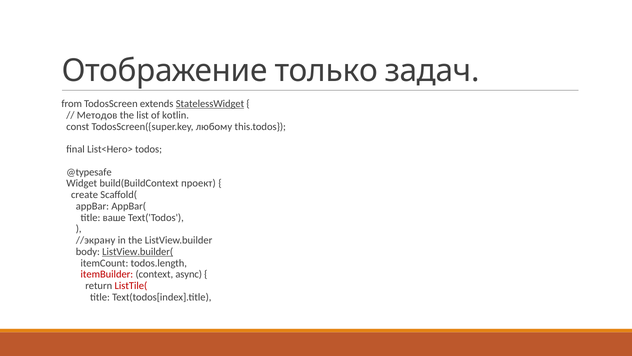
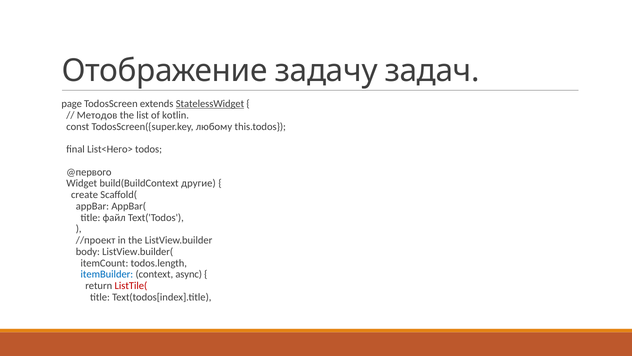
только: только -> задачу (326, 71)
from: from -> page (72, 104)
@typesafe: @typesafe -> @первого (89, 172)
проект: проект -> другие (198, 183)
ваше: ваше -> файл (114, 217)
//экрану: //экрану -> //проект (96, 240)
ListView.builder( underline: present -> none (138, 251)
itemBuilder colour: red -> blue (107, 274)
